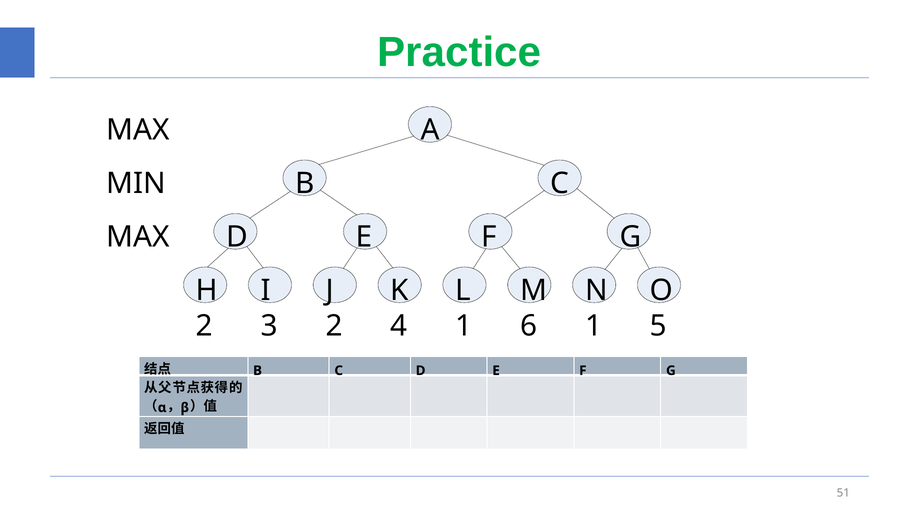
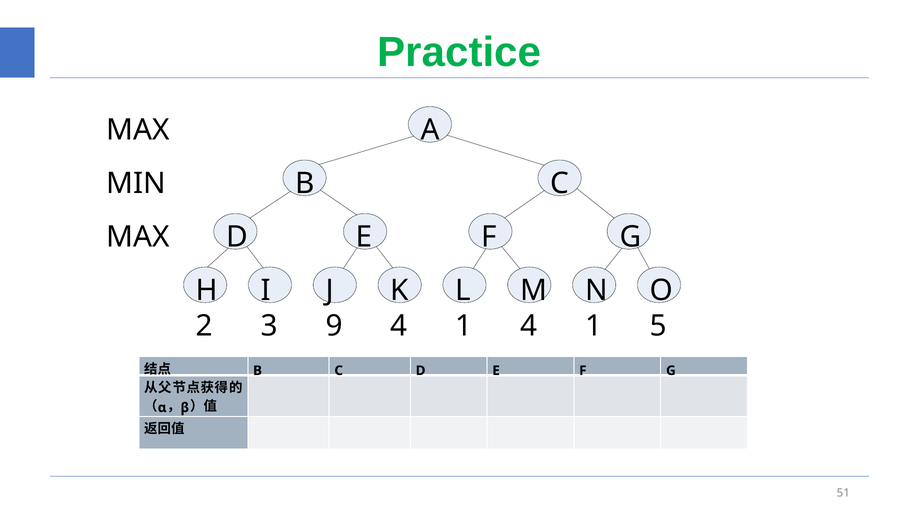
3 2: 2 -> 9 (334, 326)
1 6: 6 -> 4 (529, 326)
